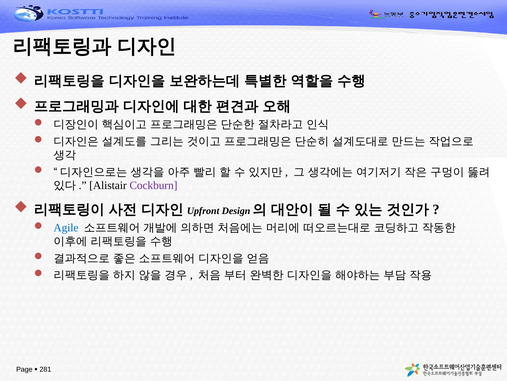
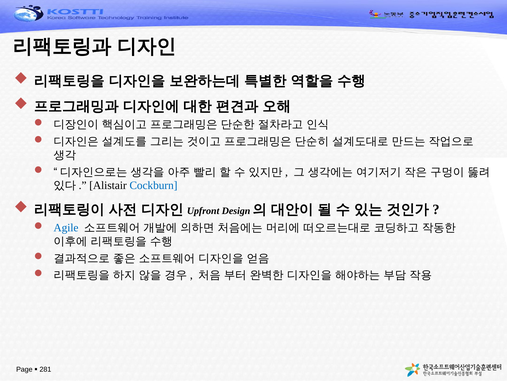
Cockburn colour: purple -> blue (153, 185)
